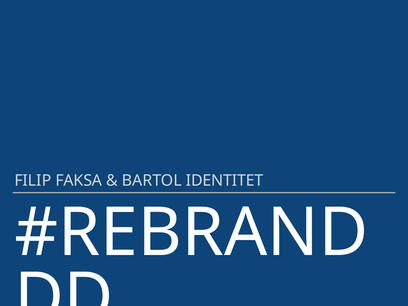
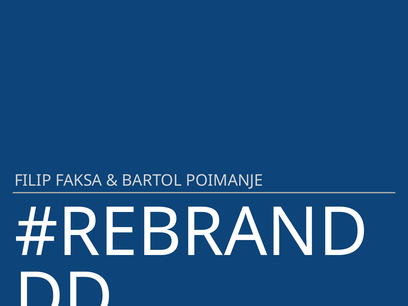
IDENTITET: IDENTITET -> POIMANJE (224, 181)
